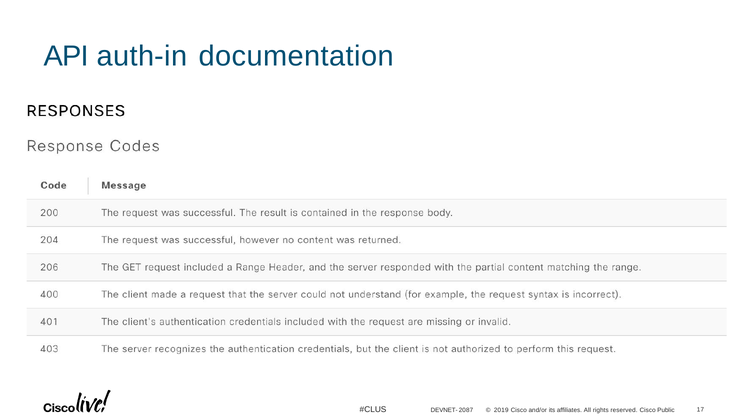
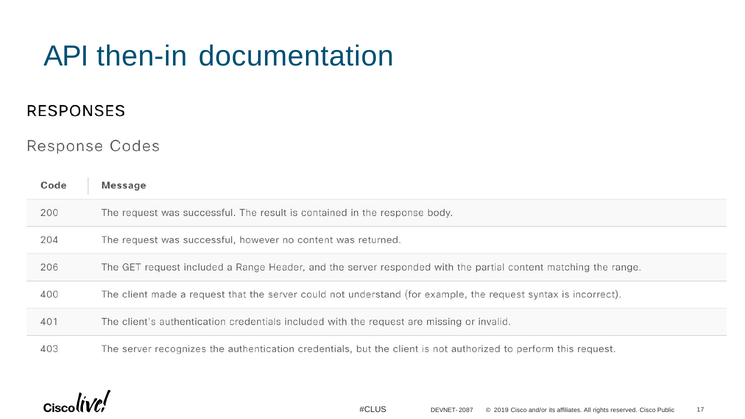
auth-in: auth-in -> then-in (142, 56)
